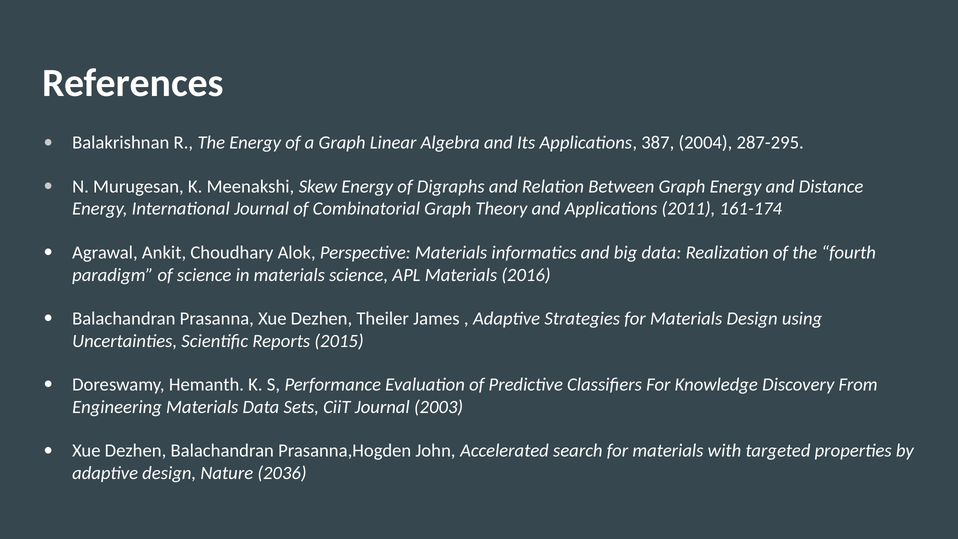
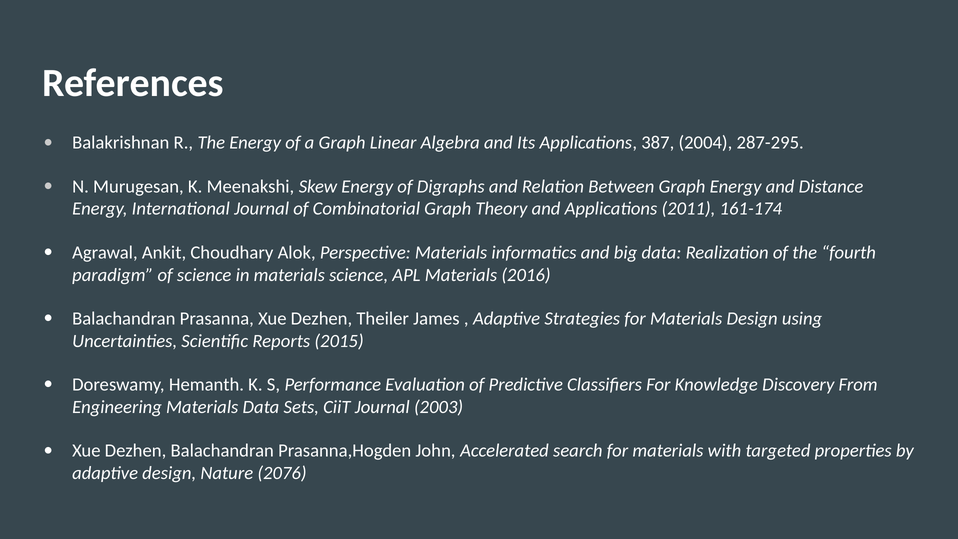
2036: 2036 -> 2076 (282, 473)
